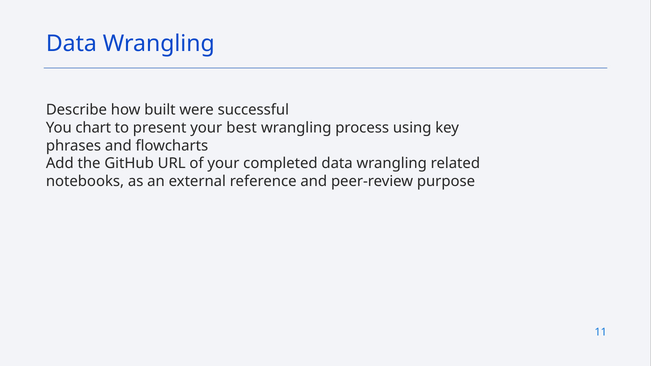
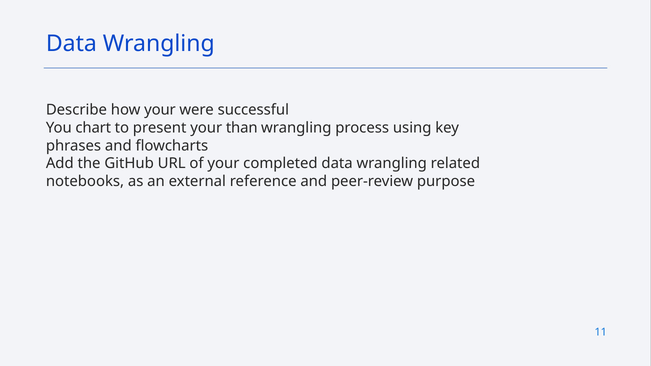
how built: built -> your (160, 110)
best: best -> than (242, 128)
